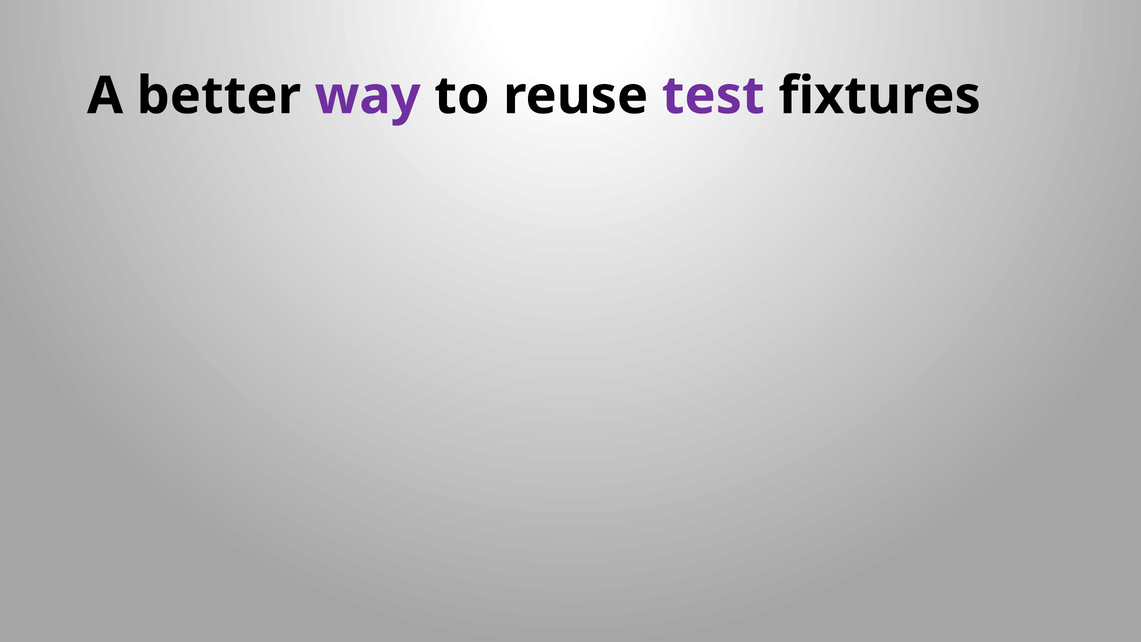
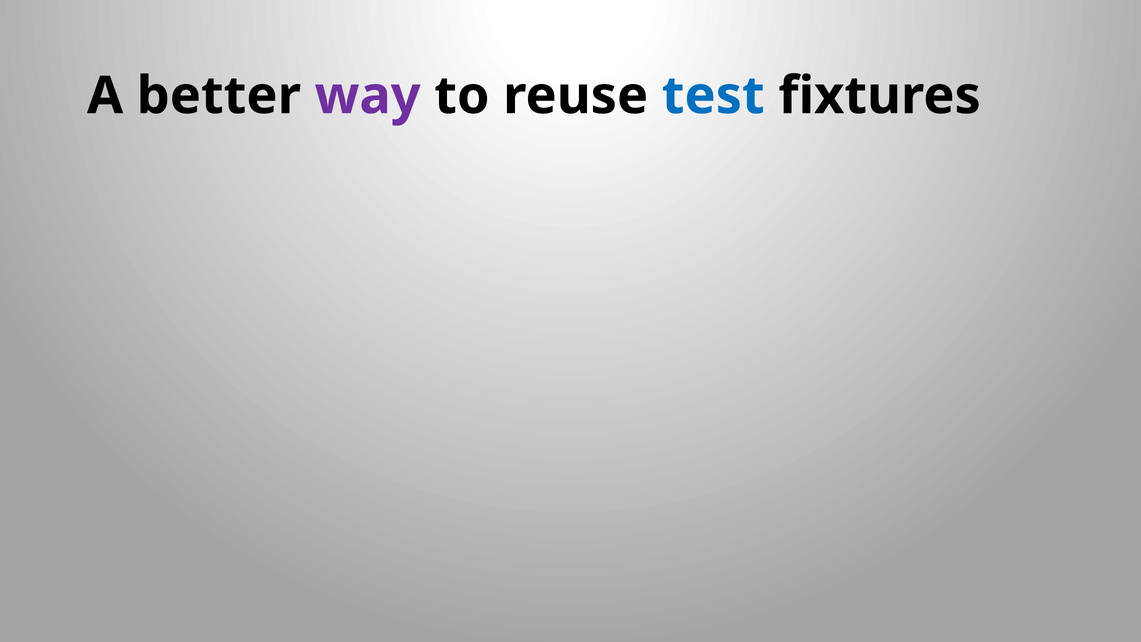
test colour: purple -> blue (713, 96)
